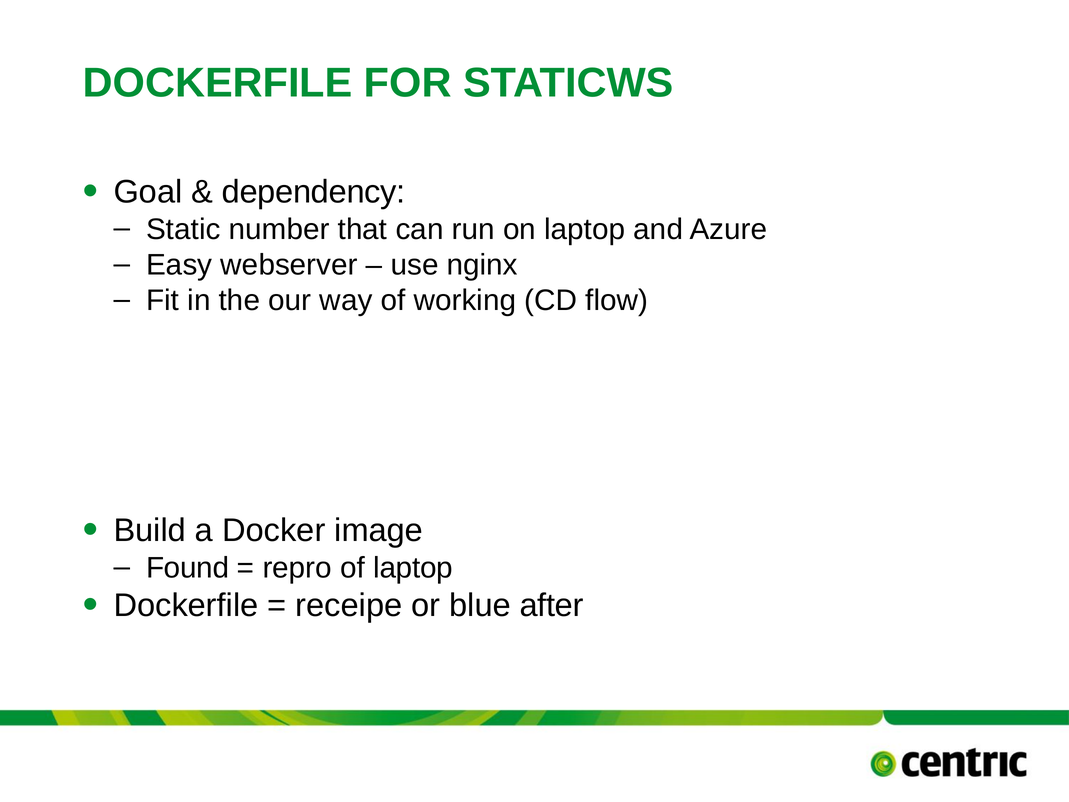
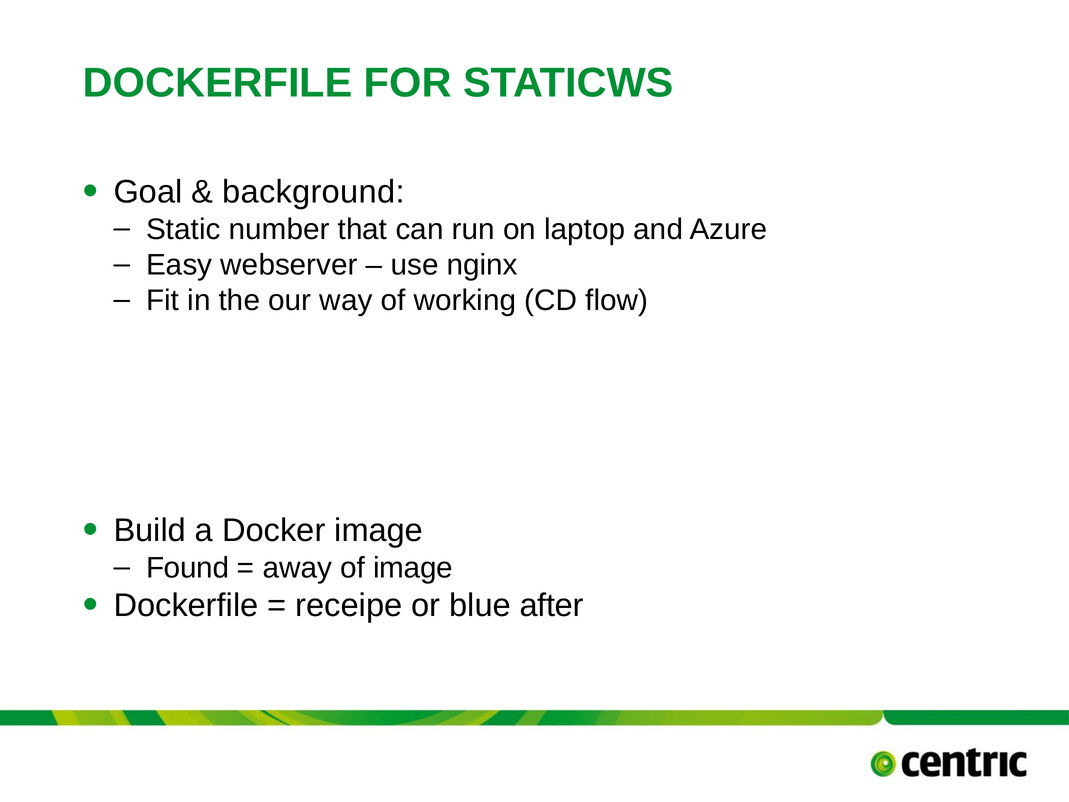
dependency: dependency -> background (313, 192)
repro: repro -> away (297, 568)
of laptop: laptop -> image (413, 568)
